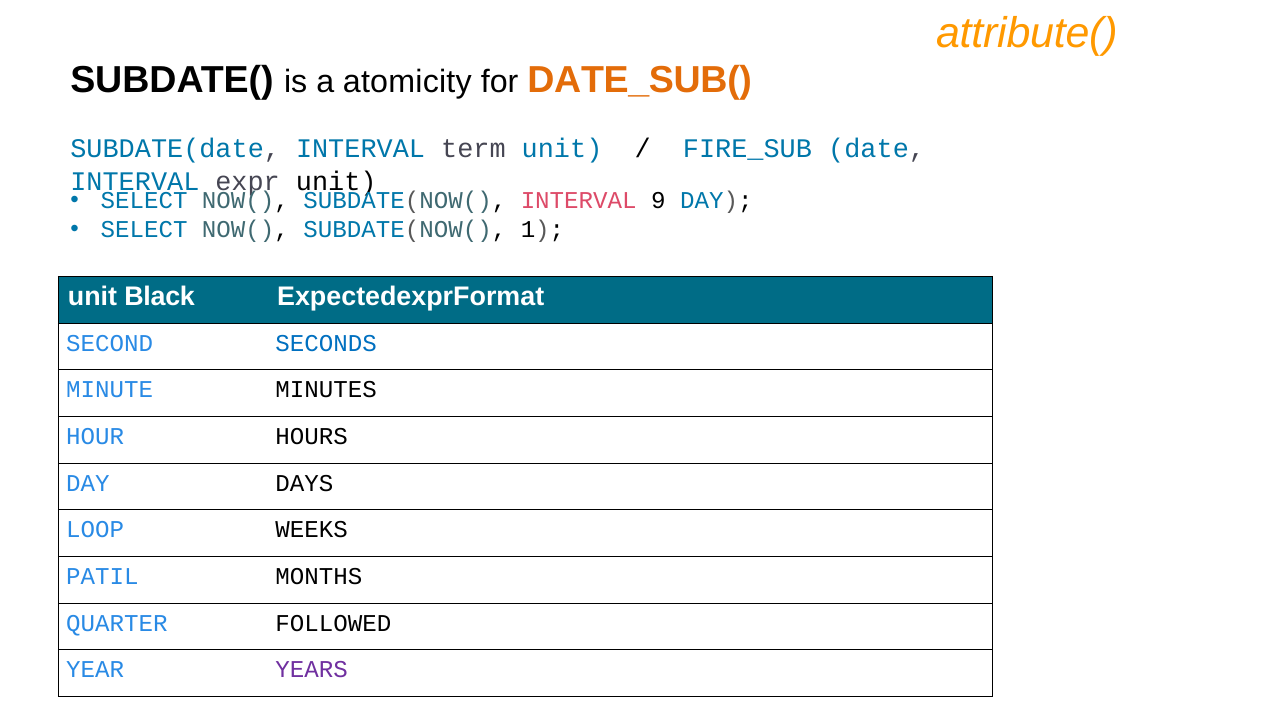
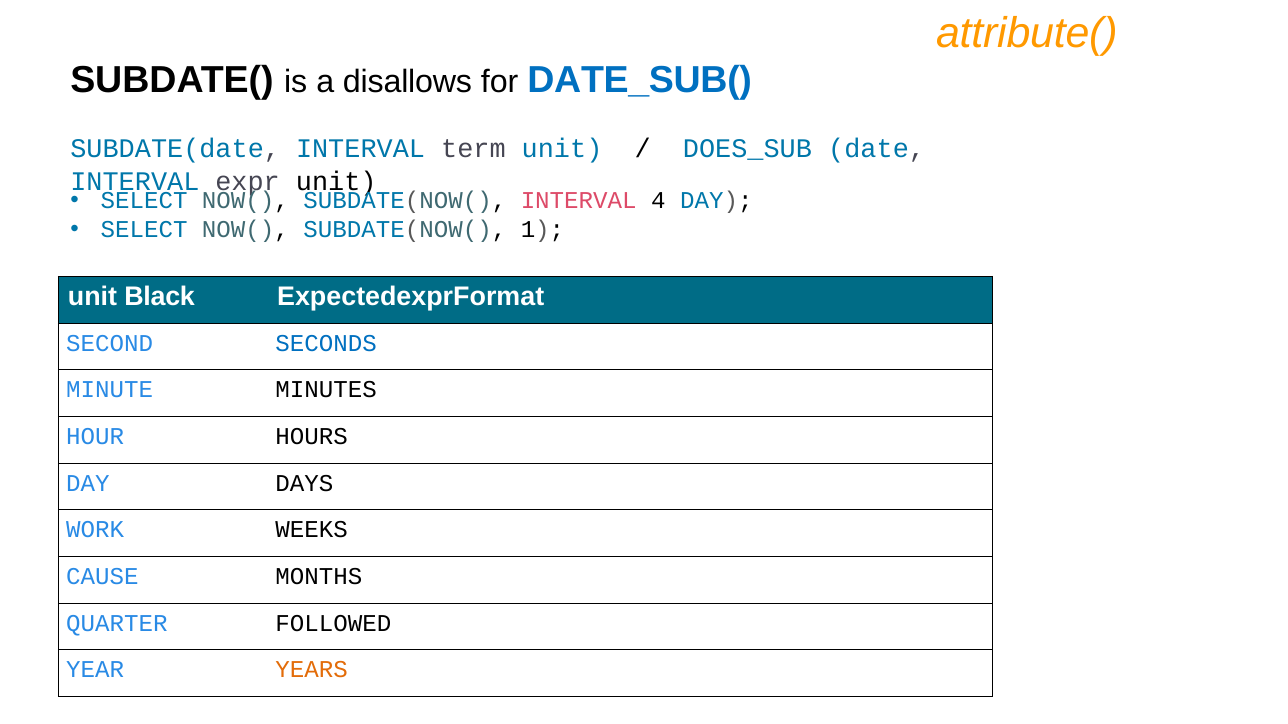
atomicity: atomicity -> disallows (408, 82)
DATE_SUB( colour: orange -> blue (640, 80)
FIRE_SUB: FIRE_SUB -> DOES_SUB (747, 149)
9: 9 -> 4 (658, 201)
LOOP: LOOP -> WORK (95, 530)
PATIL: PATIL -> CAUSE (102, 577)
YEARS colour: purple -> orange (312, 670)
